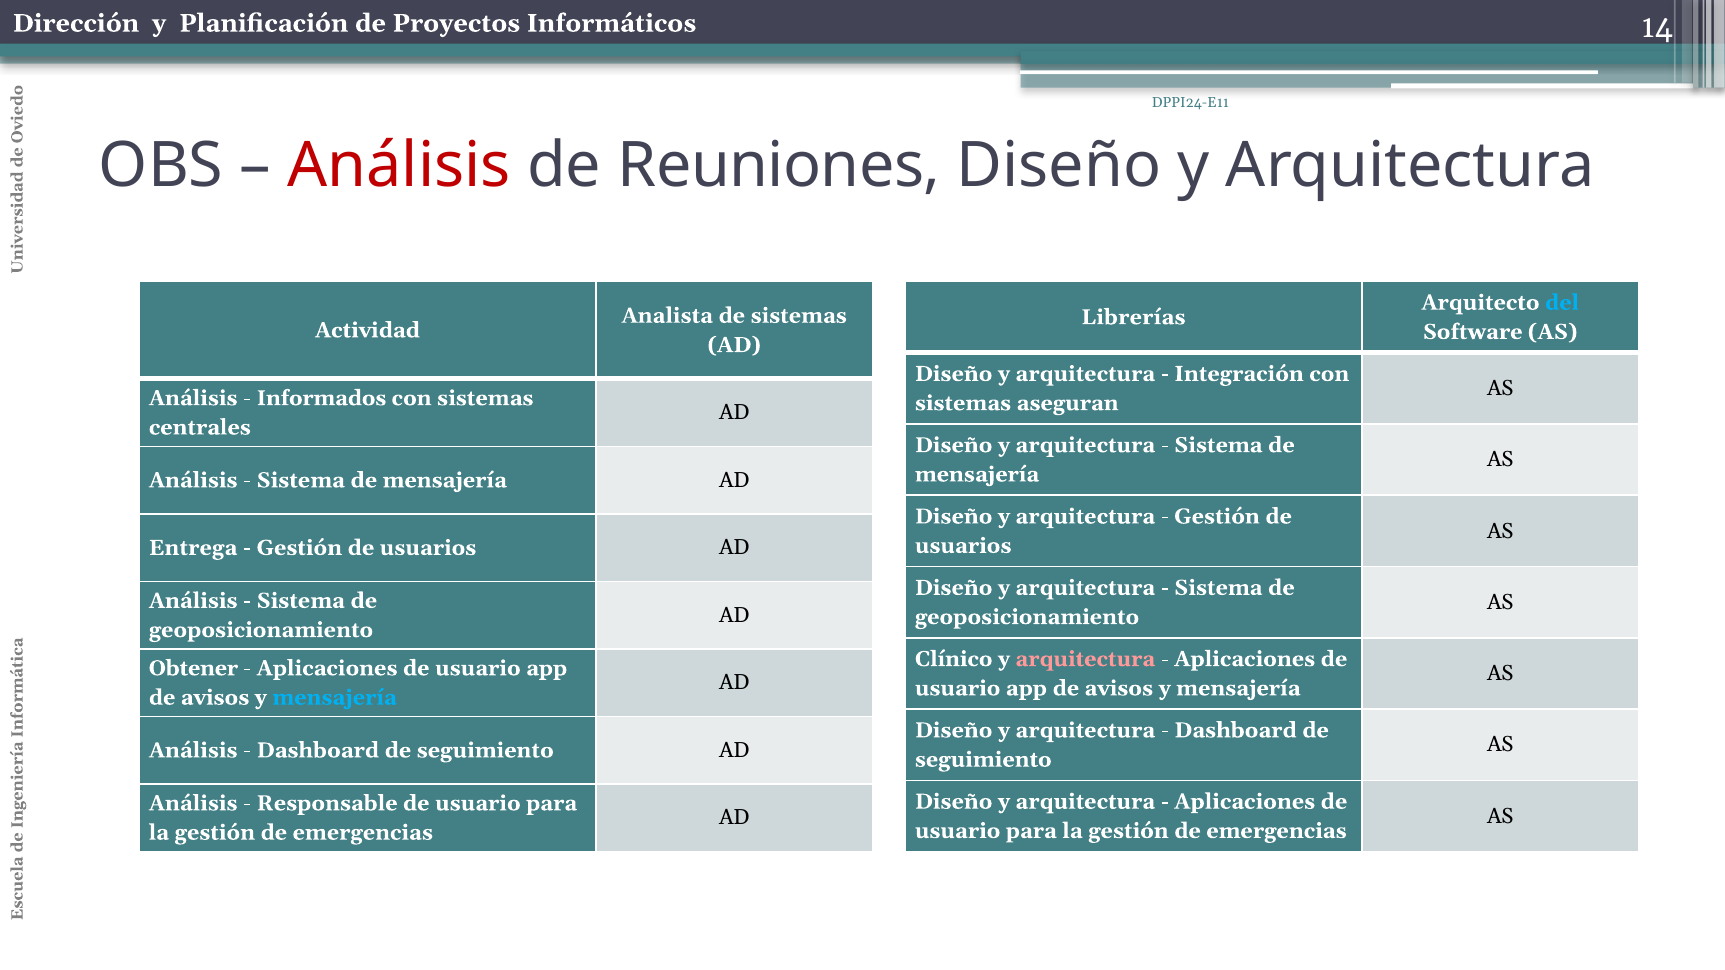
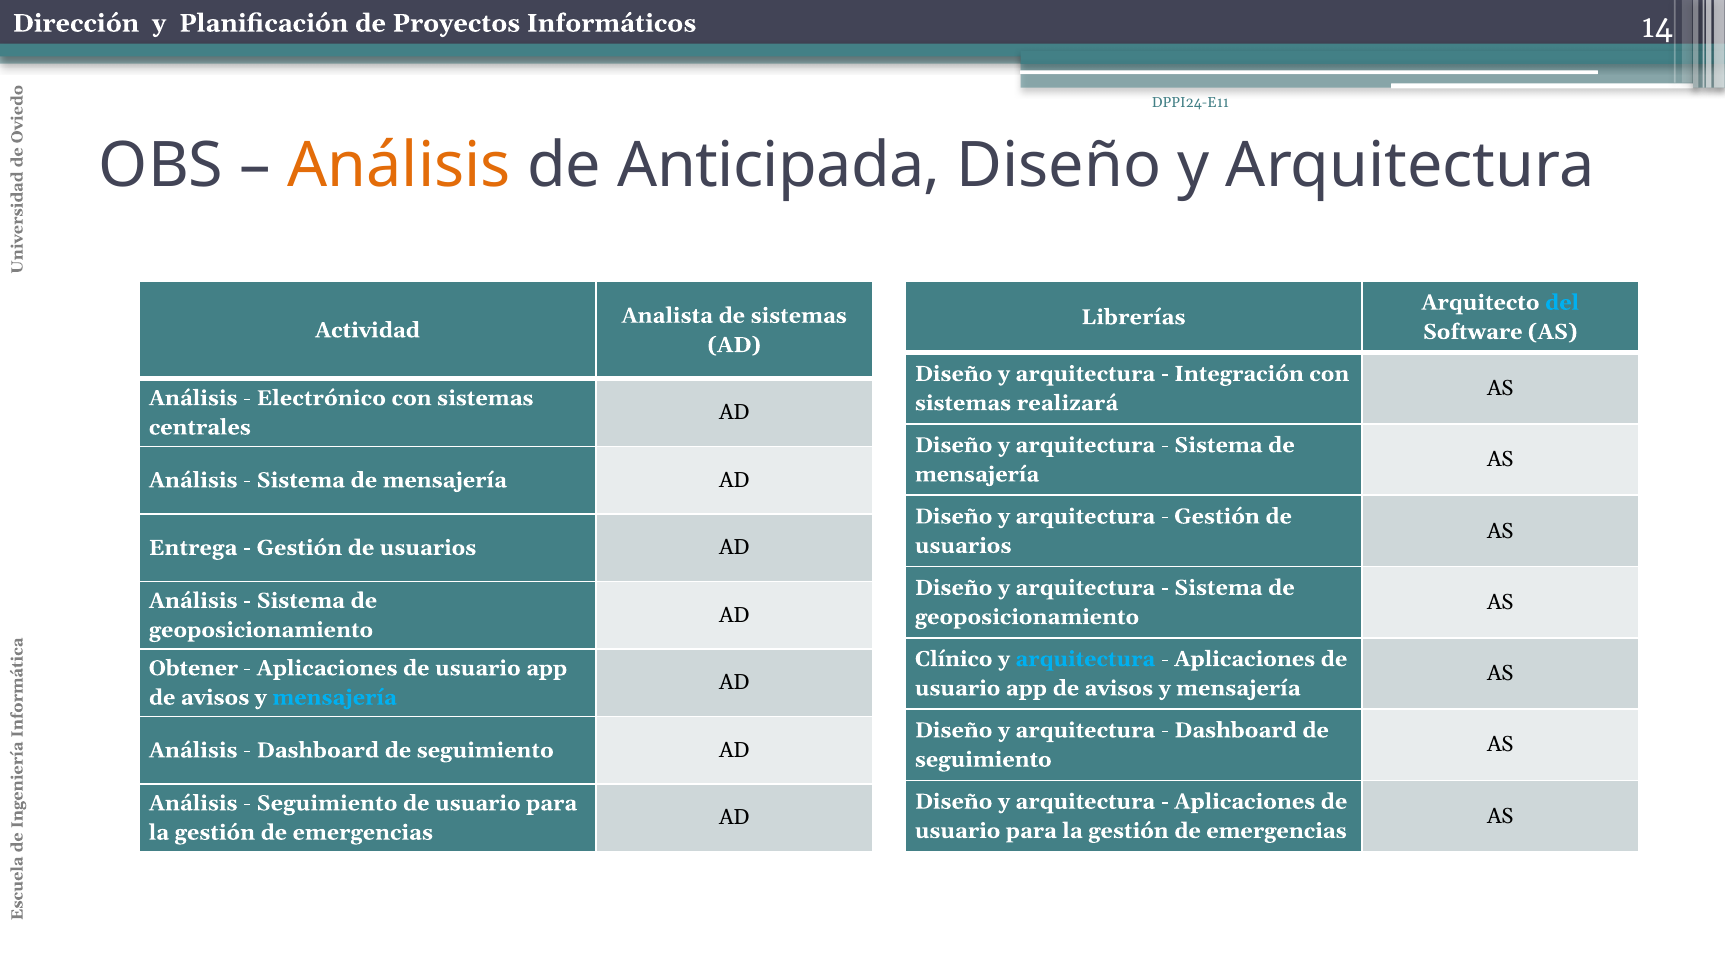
Análisis colour: red -> orange (399, 166)
Reuniones: Reuniones -> Anticipada (779, 166)
Informados: Informados -> Electrónico (321, 398)
aseguran: aseguran -> realizará (1068, 403)
arquitectura colour: pink -> light blue (1085, 659)
Responsable: Responsable -> Seguimiento (327, 803)
